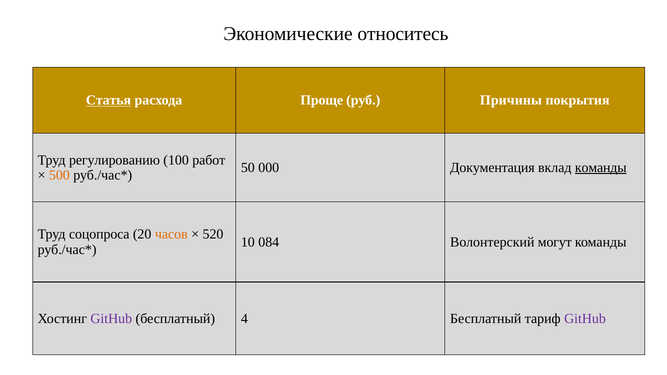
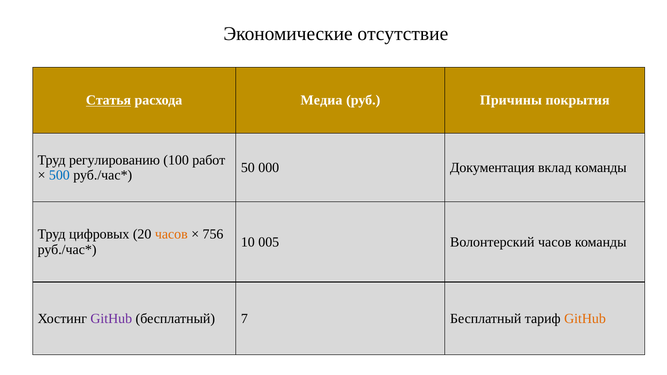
относитесь: относитесь -> отсутствие (403, 34)
Проще: Проще -> Медиа (322, 100)
команды underline: present -> none (601, 168)
500 colour: orange -> blue (59, 175)
соцопроса: соцопроса -> цифровых (99, 234)
520: 520 -> 756 (213, 234)
084: 084 -> 005 (269, 242)
Волонтерский могут: могут -> часов (555, 242)
4: 4 -> 7 (244, 319)
GitHub colour: purple -> orange (585, 319)
